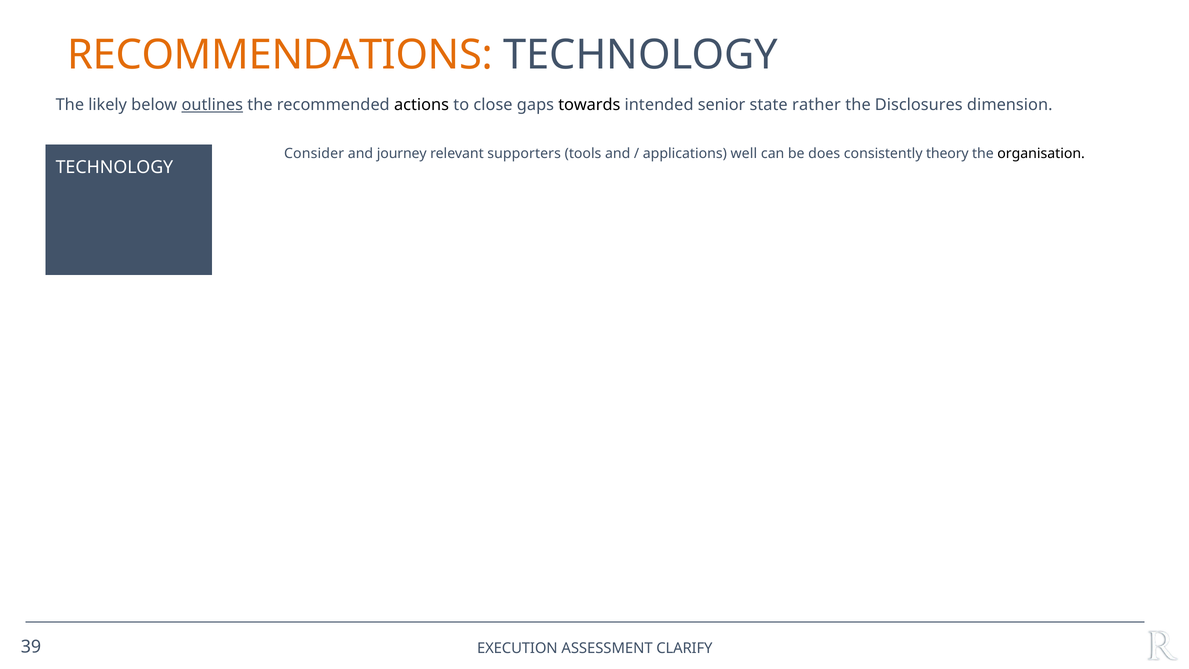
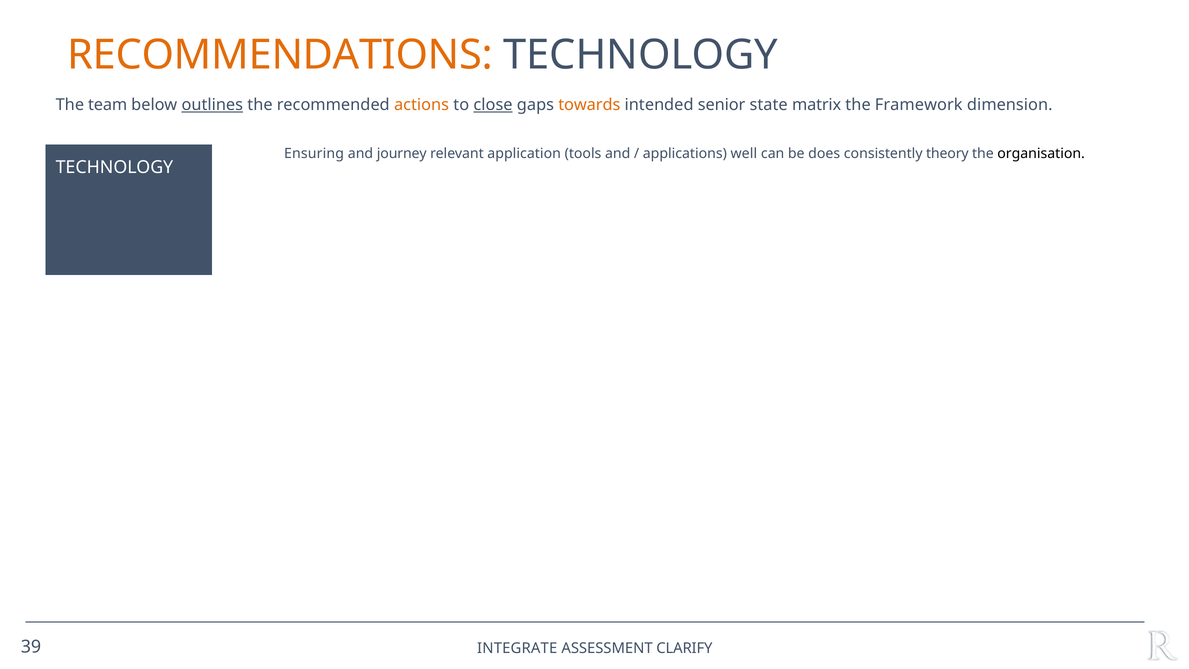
likely: likely -> team (108, 105)
actions colour: black -> orange (422, 105)
close underline: none -> present (493, 105)
towards colour: black -> orange (589, 105)
rather: rather -> matrix (817, 105)
Disclosures: Disclosures -> Framework (919, 105)
Consider: Consider -> Ensuring (314, 154)
supporters: supporters -> application (524, 154)
EXECUTION: EXECUTION -> INTEGRATE (517, 648)
